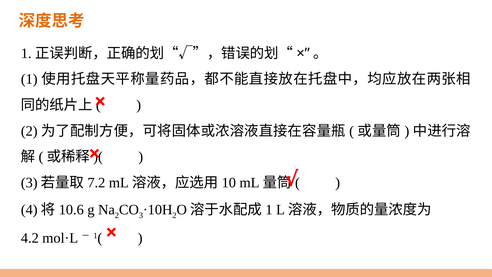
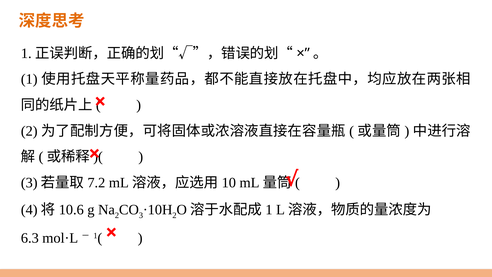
4.2: 4.2 -> 6.3 (30, 238)
